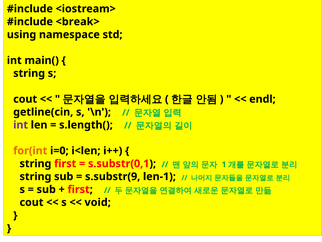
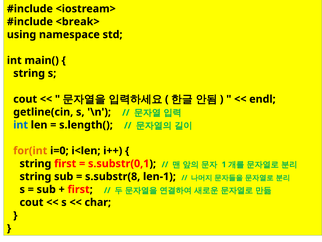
int colour: purple -> blue (21, 125)
s.substr(9: s.substr(9 -> s.substr(8 (113, 176)
void: void -> char (98, 202)
